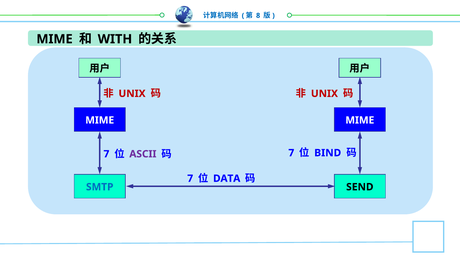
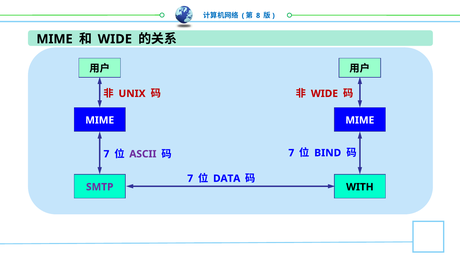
WITH: WITH -> WIDE (115, 39)
UNIX: UNIX -> WIDE (324, 94)
SMTP colour: blue -> purple (100, 187)
SEND: SEND -> WITH (360, 187)
